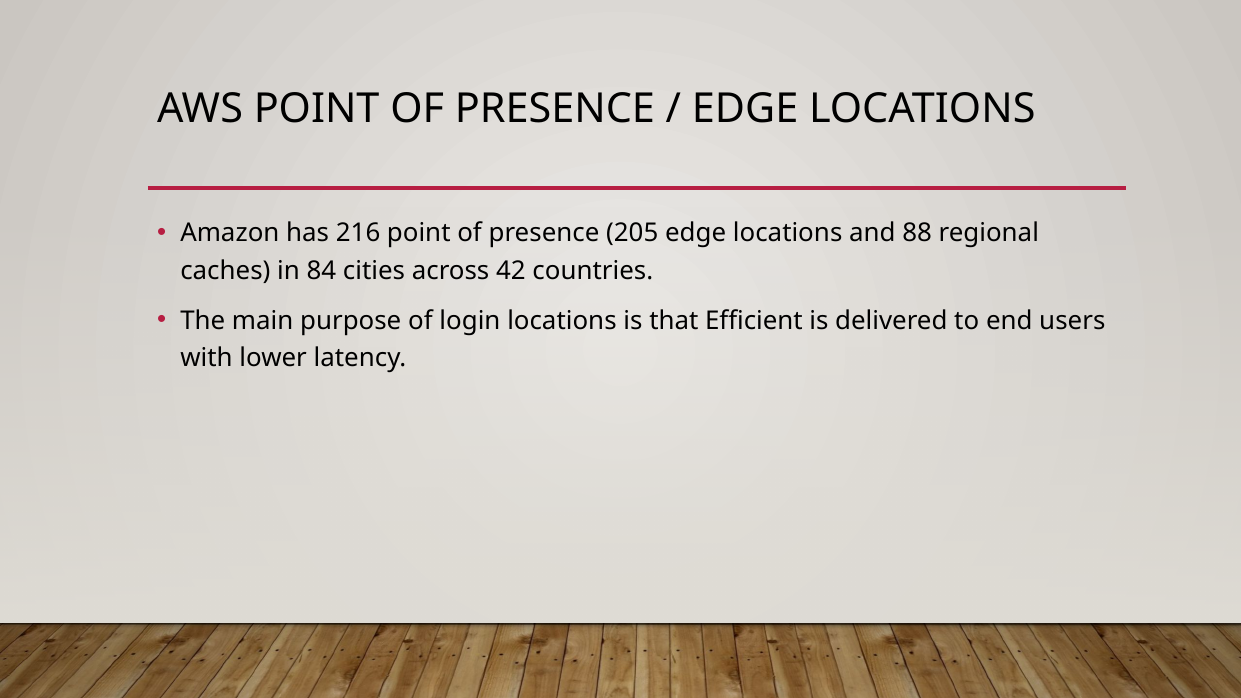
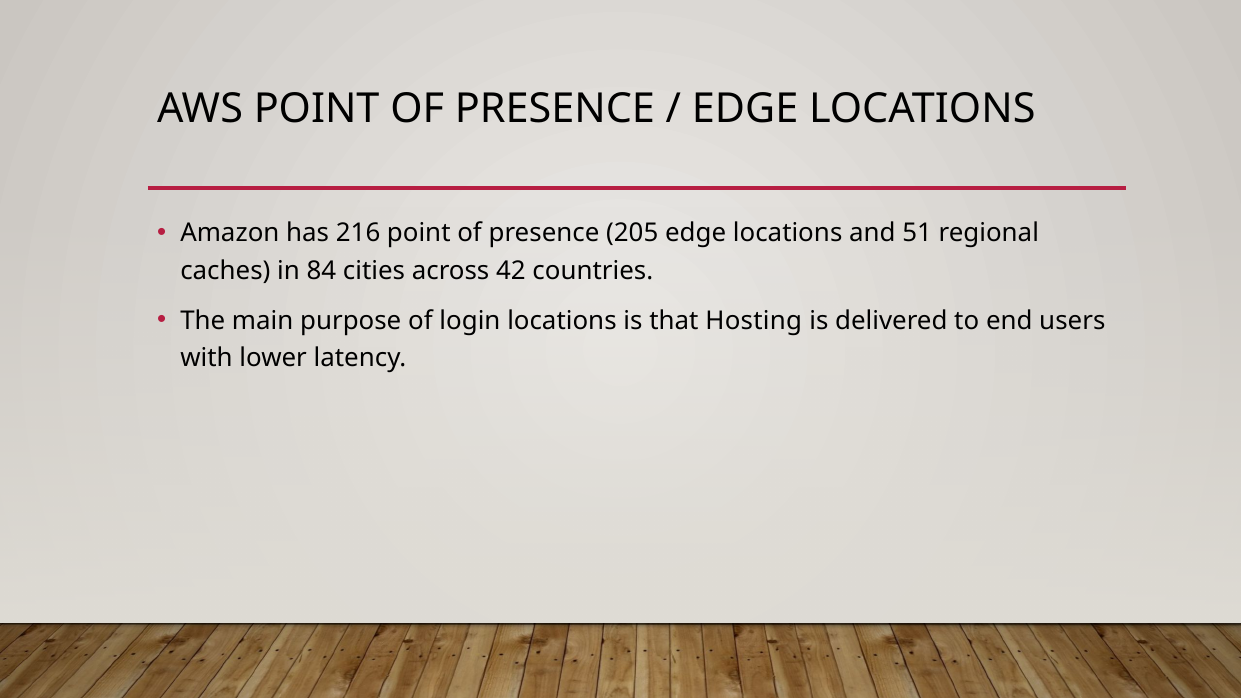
88: 88 -> 51 (917, 233)
Efficient: Efficient -> Hosting (754, 321)
